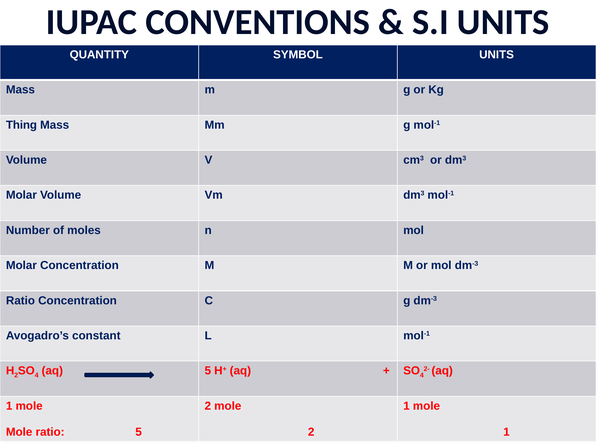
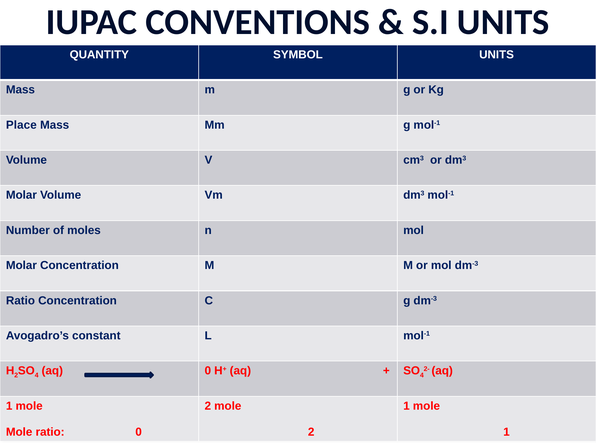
Thing: Thing -> Place (21, 125)
aq 5: 5 -> 0 (208, 371)
ratio 5: 5 -> 0 (139, 432)
